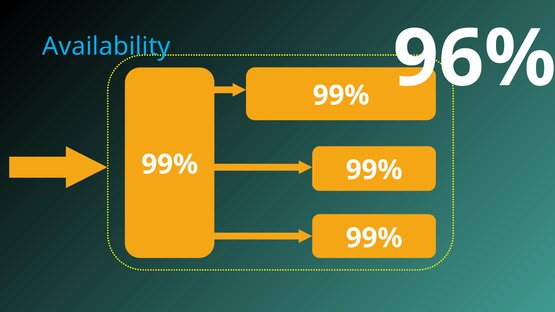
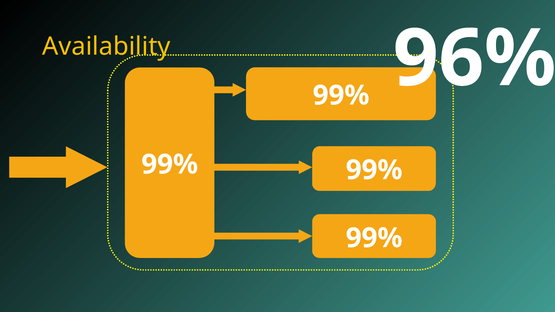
Availability colour: light blue -> yellow (106, 47)
